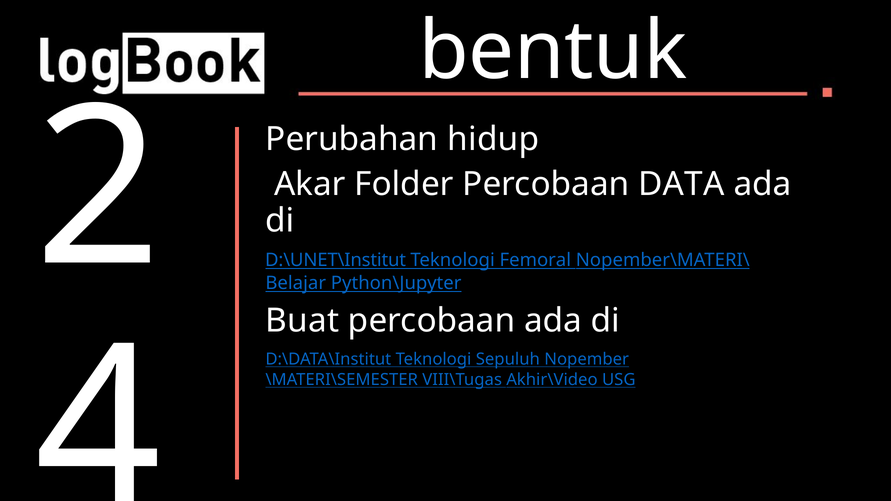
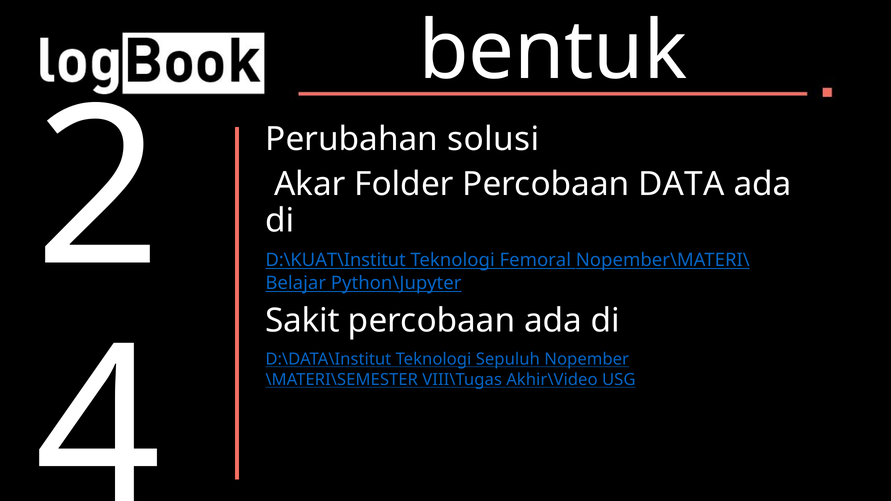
hidup: hidup -> solusi (493, 139)
D:\UNET\Institut: D:\UNET\Institut -> D:\KUAT\Institut (336, 260)
Buat: Buat -> Sakit (302, 321)
